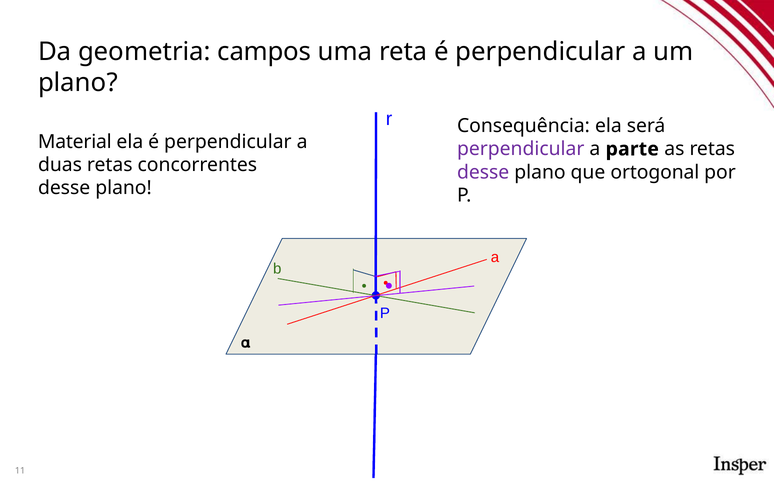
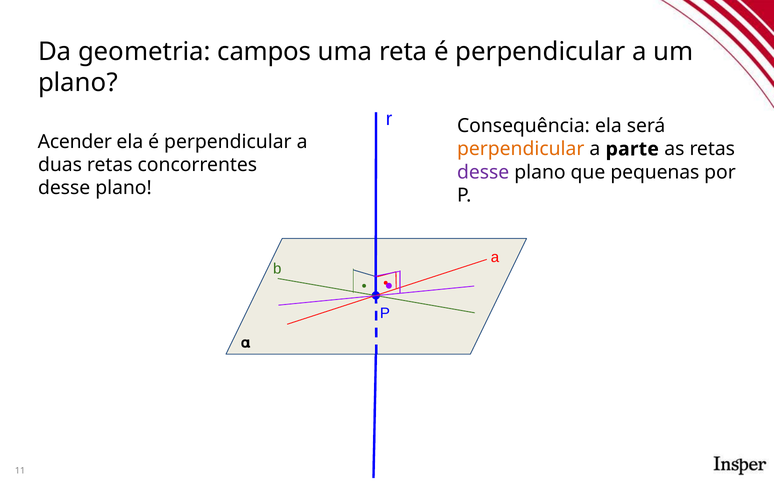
Material: Material -> Acender (75, 142)
perpendicular colour: purple -> orange (521, 149)
ortogonal: ortogonal -> pequenas (655, 172)
